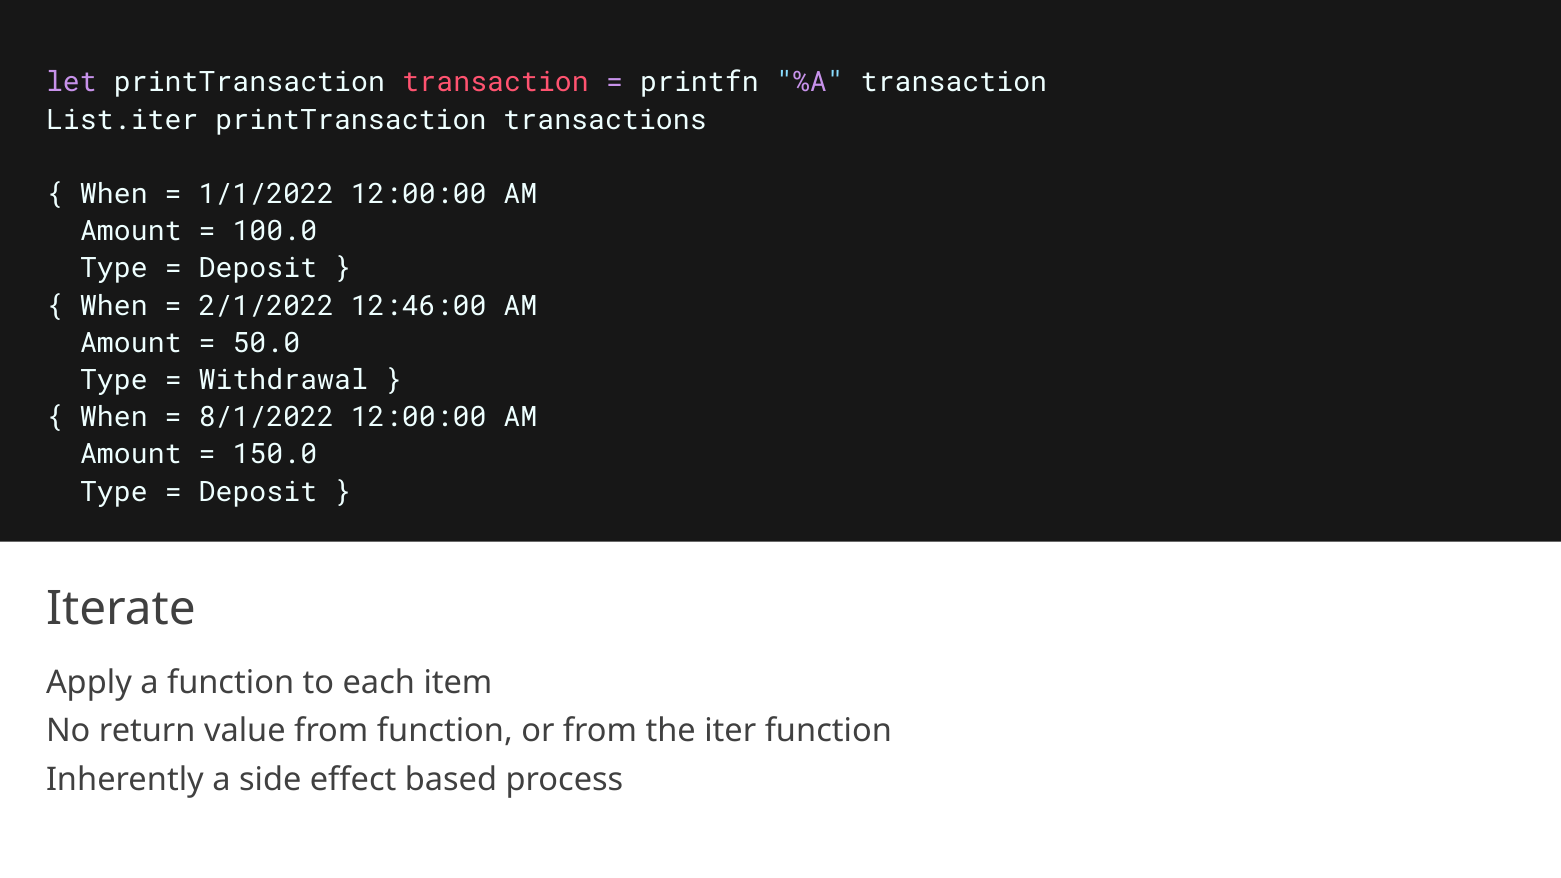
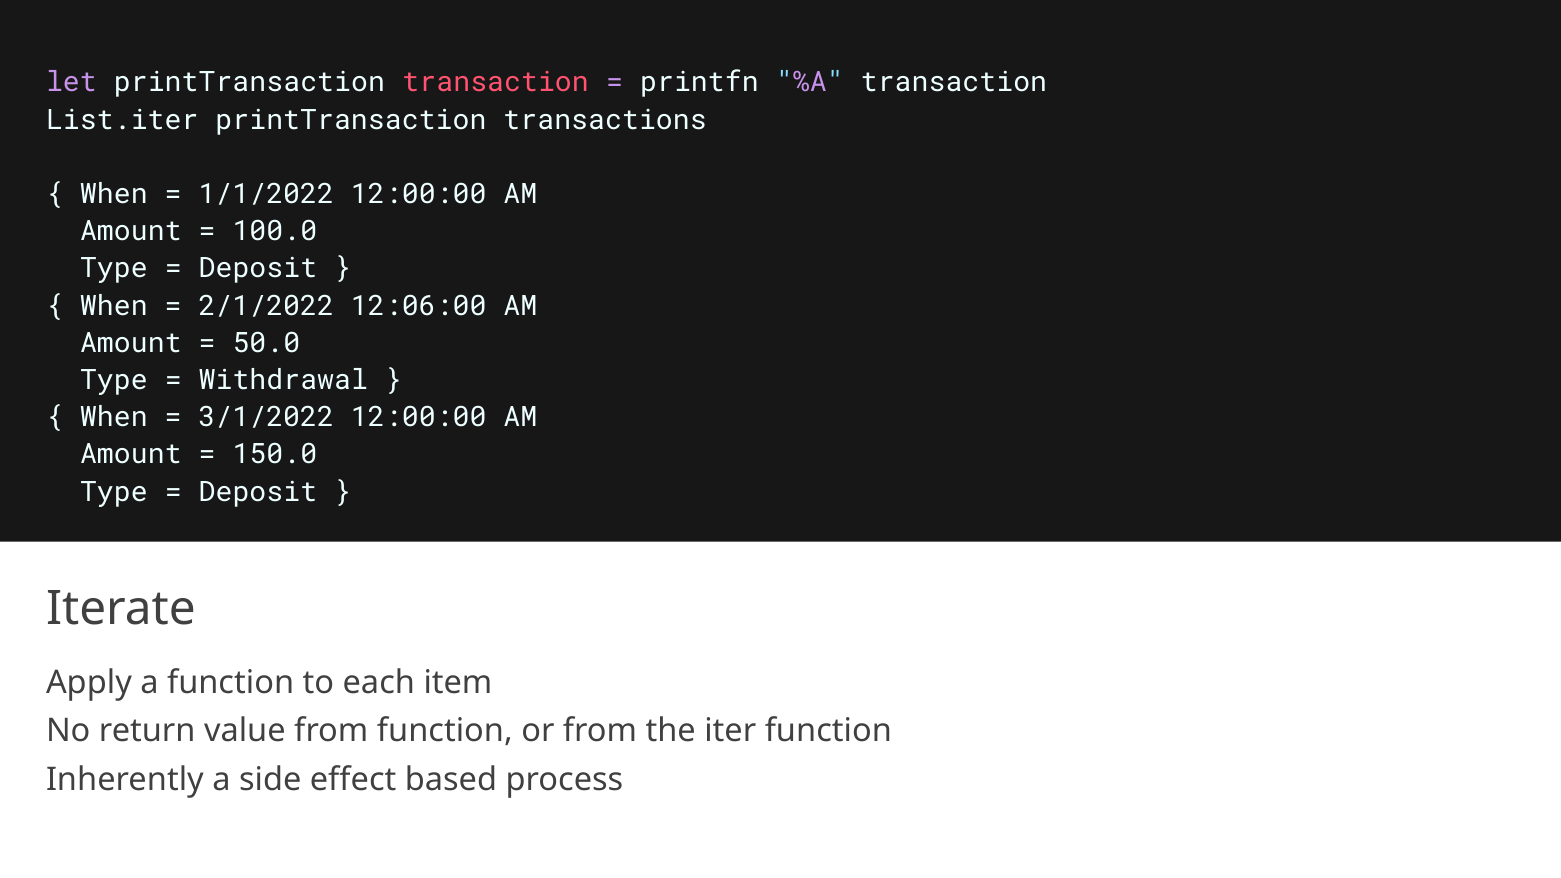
12:46:00: 12:46:00 -> 12:06:00 (419, 306)
8/1/2022: 8/1/2022 -> 3/1/2022 (266, 417)
